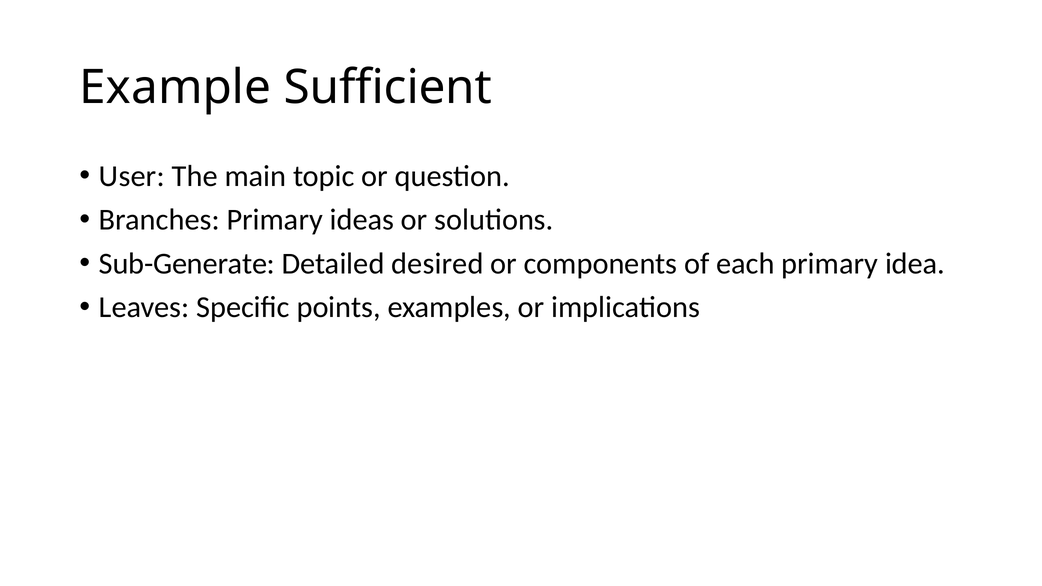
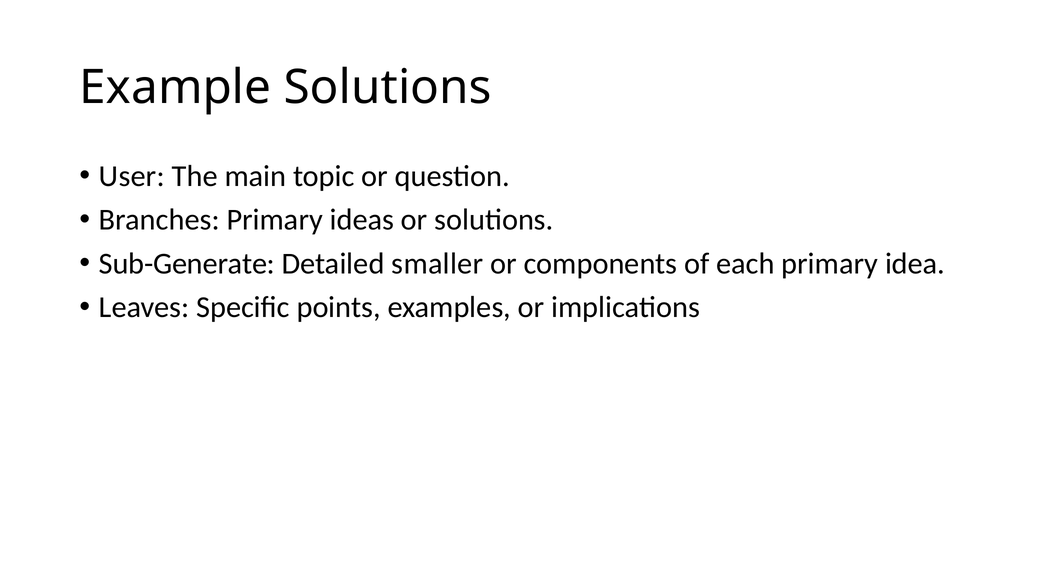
Example Sufficient: Sufficient -> Solutions (388, 88)
desired: desired -> smaller (437, 264)
